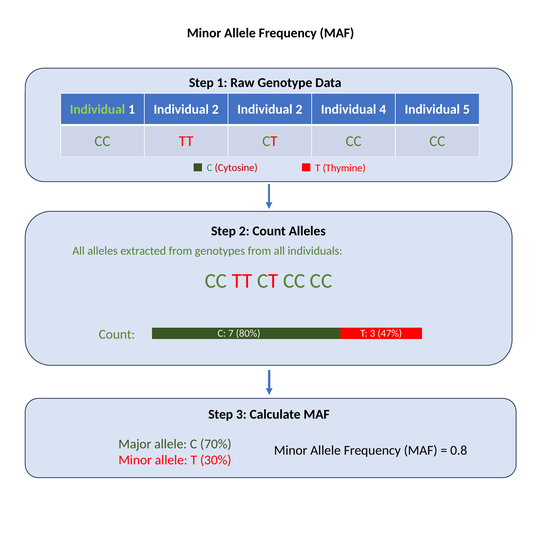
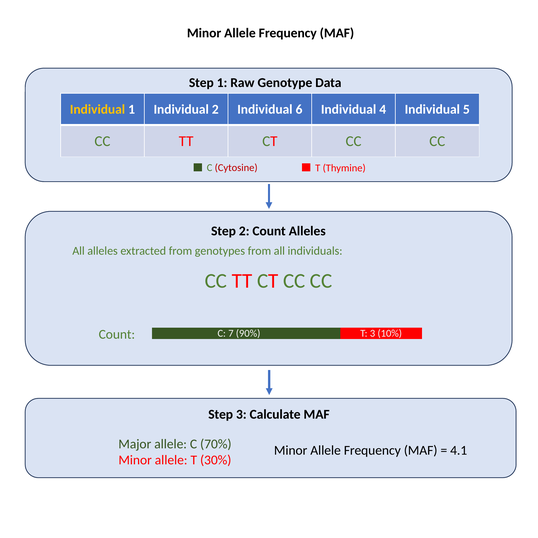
Individual colour: light green -> yellow (97, 109)
2 Individual 2: 2 -> 6 (299, 109)
80%: 80% -> 90% (248, 333)
47%: 47% -> 10% (390, 333)
0.8: 0.8 -> 4.1 (459, 450)
